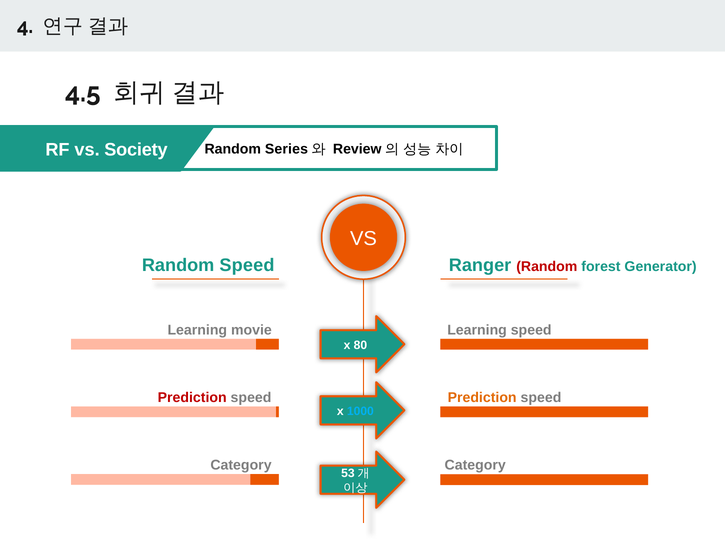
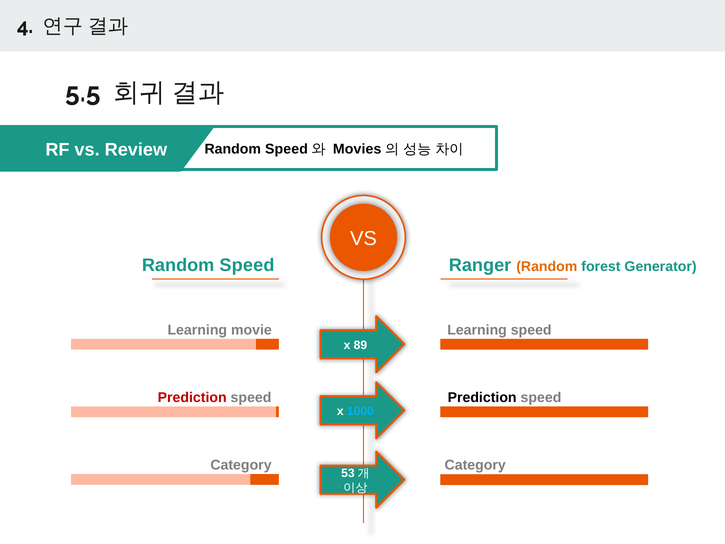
4.5: 4.5 -> 5.5 (83, 93)
Society: Society -> Review (136, 150)
Series: Series -> Speed (286, 149)
Review: Review -> Movies (357, 149)
Random colour: red -> orange (547, 266)
80: 80 -> 89 (360, 345)
Prediction colour: orange -> black (482, 397)
